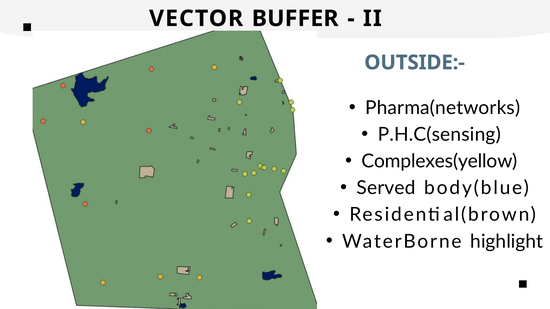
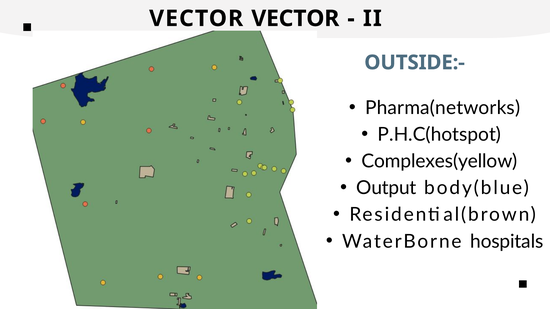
VECTOR BUFFER: BUFFER -> VECTOR (295, 19)
P.H.C(sensing: P.H.C(sensing -> P.H.C(hotspot (439, 135)
Served: Served -> Output (386, 188)
highlight: highlight -> hospitals (507, 242)
